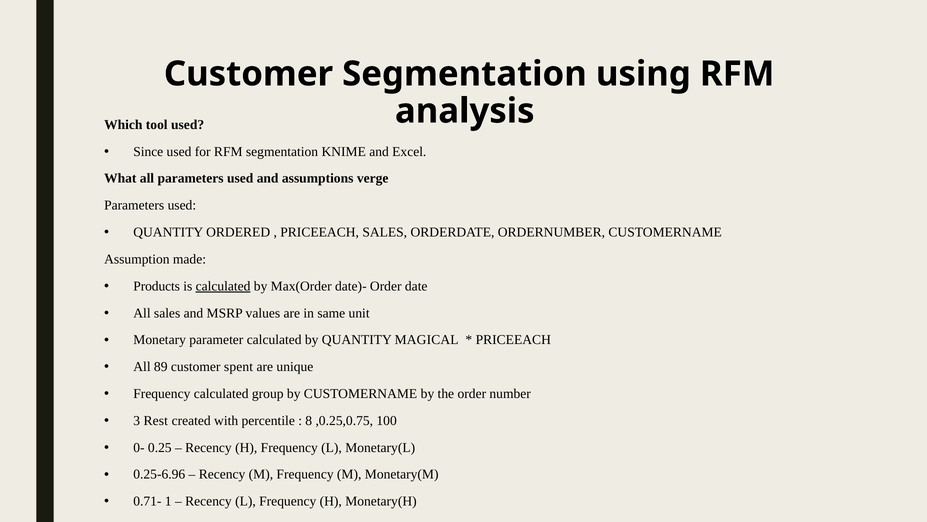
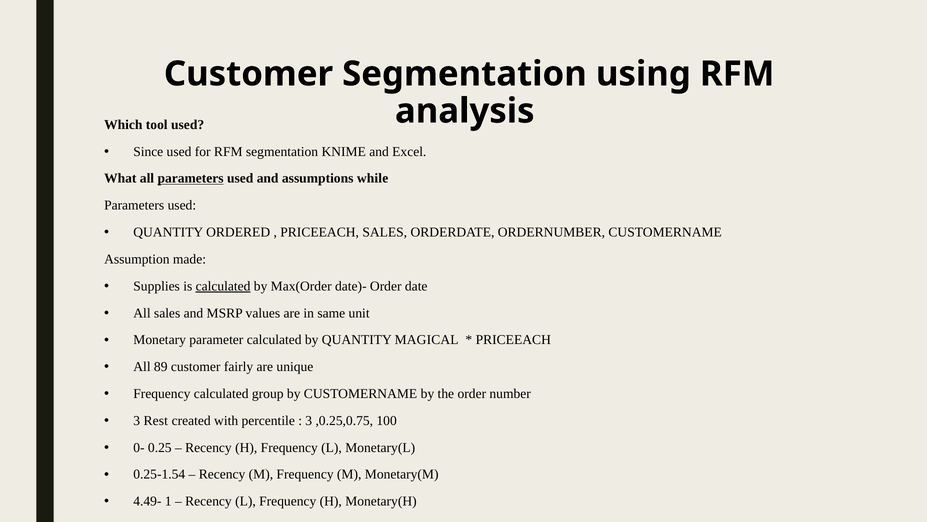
parameters underline: none -> present (191, 178)
verge: verge -> while (373, 178)
Products: Products -> Supplies (157, 286)
spent: spent -> fairly (239, 366)
8: 8 -> 3 (309, 420)
0.25-6.96: 0.25-6.96 -> 0.25-1.54 (159, 474)
0.71-: 0.71- -> 4.49- (147, 501)
